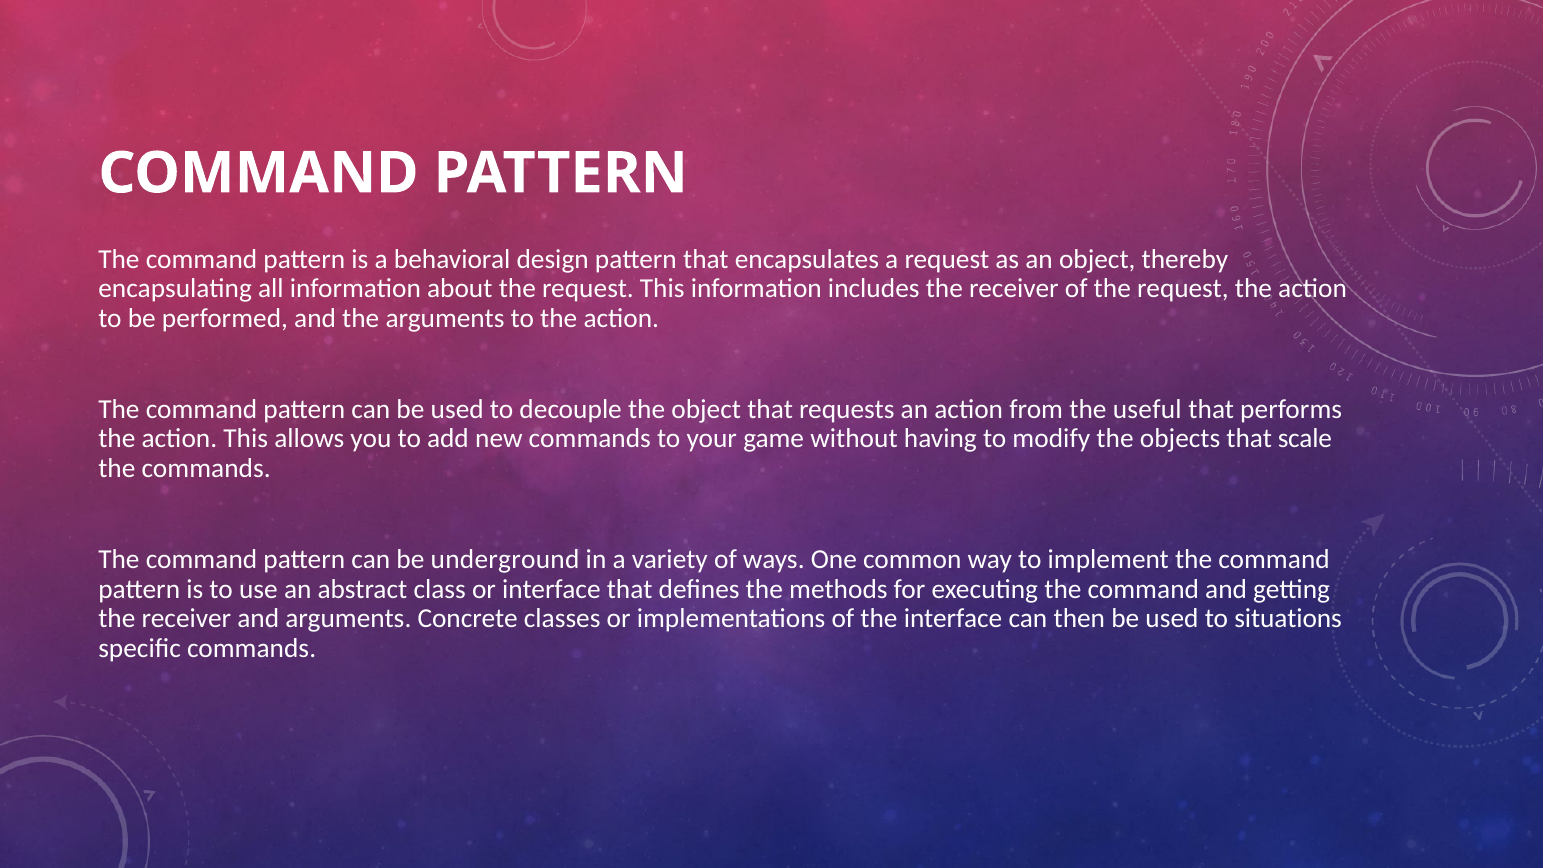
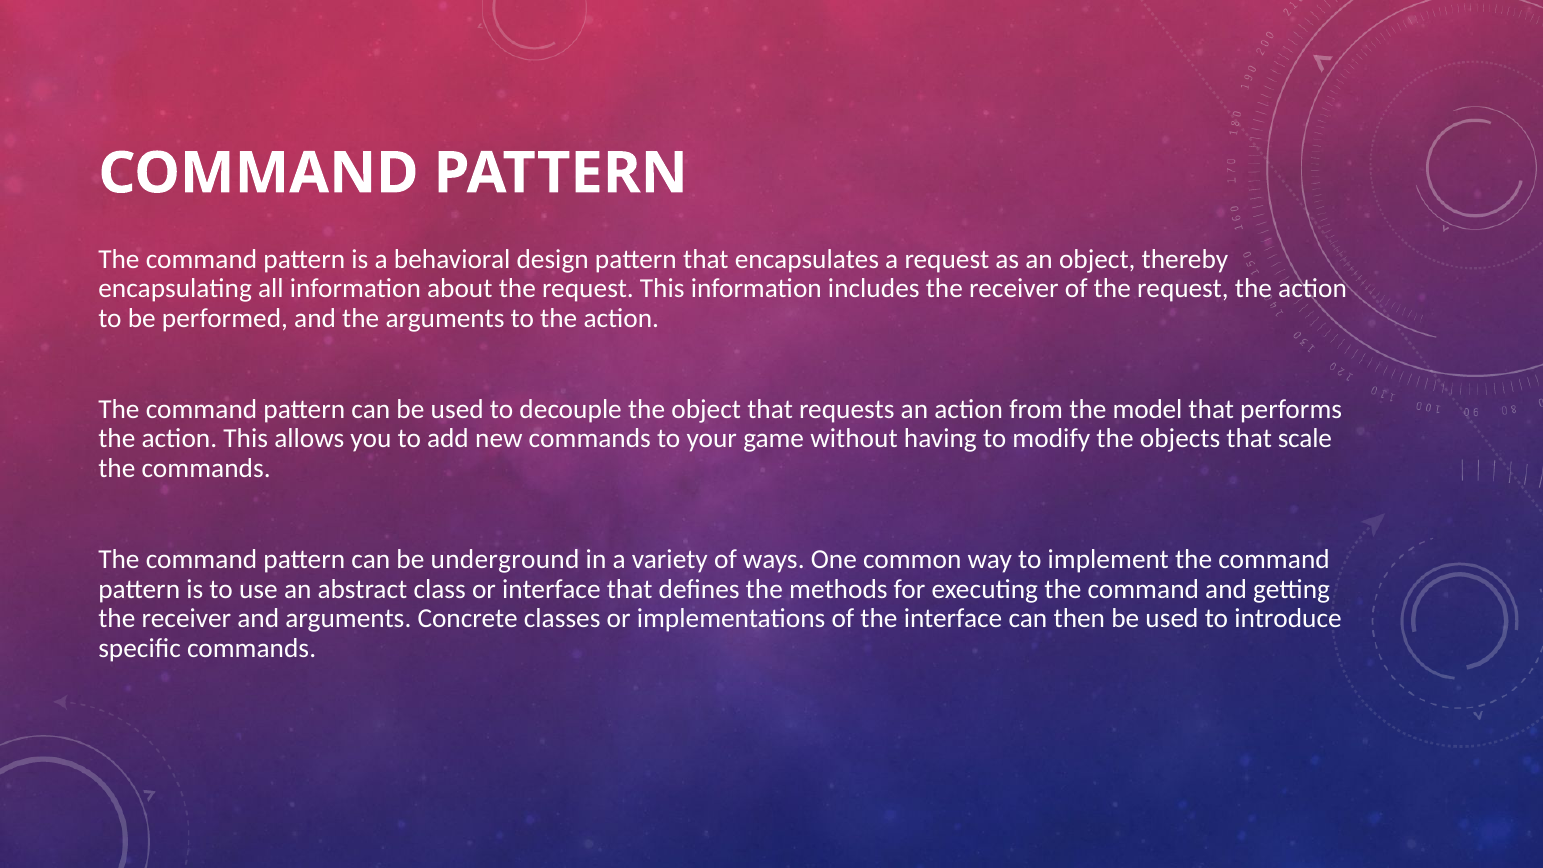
useful: useful -> model (1147, 409)
situations: situations -> introduce (1288, 619)
